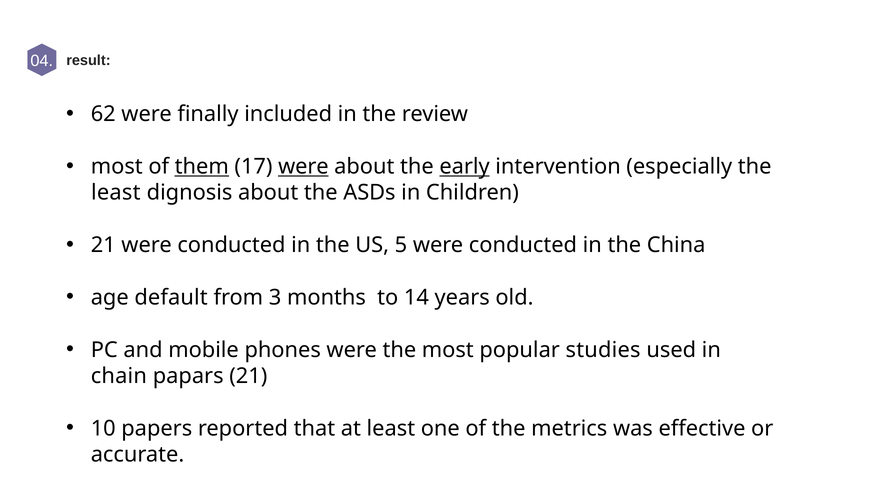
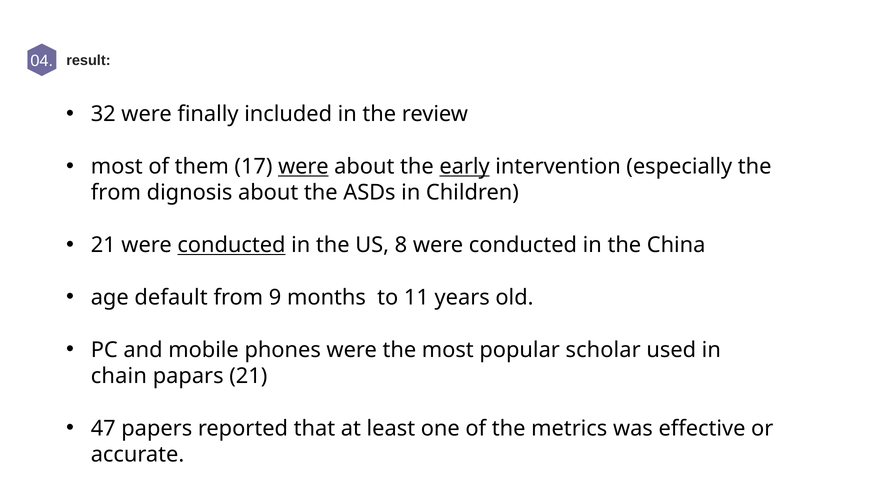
62: 62 -> 32 (103, 114)
them underline: present -> none (202, 167)
least: least -> from (116, 193)
conducted underline: none -> present (231, 245)
5: 5 -> 8 (401, 245)
3: 3 -> 9 (275, 298)
14: 14 -> 11 (416, 298)
studies: studies -> scholar (603, 350)
10: 10 -> 47 (103, 428)
